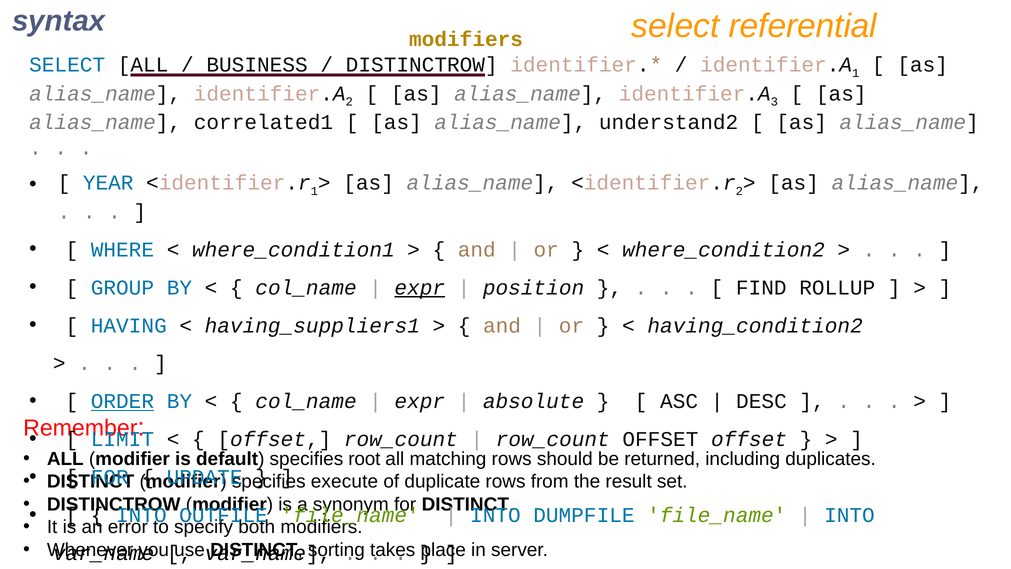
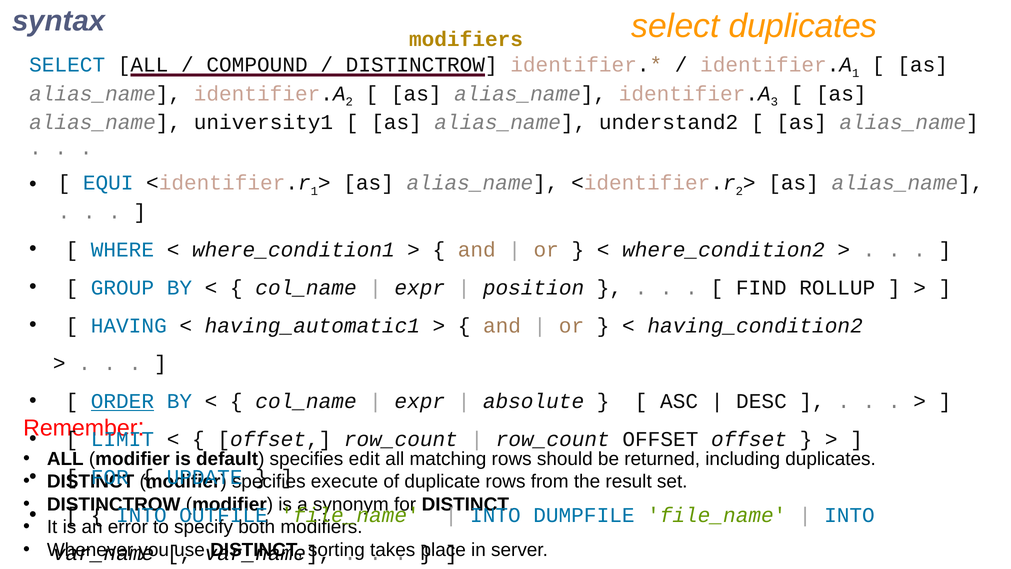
select referential: referential -> duplicates (803, 26)
BUSINESS: BUSINESS -> COMPOUND (257, 65)
correlated1: correlated1 -> university1 (263, 122)
YEAR: YEAR -> EQUI (108, 183)
expr underline: present -> none (420, 287)
having_suppliers1: having_suppliers1 -> having_automatic1 (312, 325)
root: root -> edit (364, 459)
